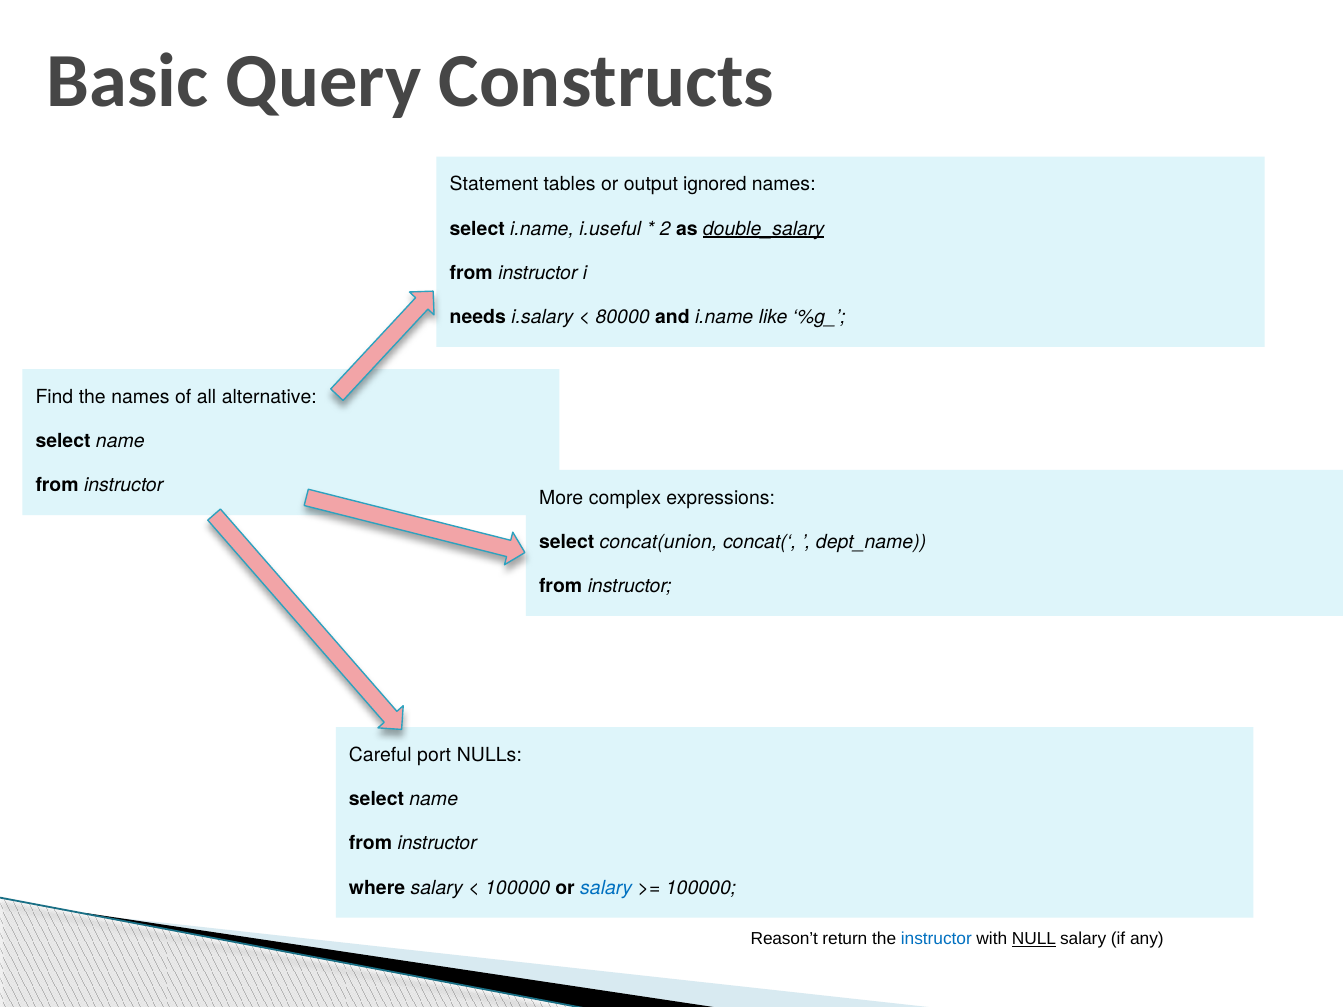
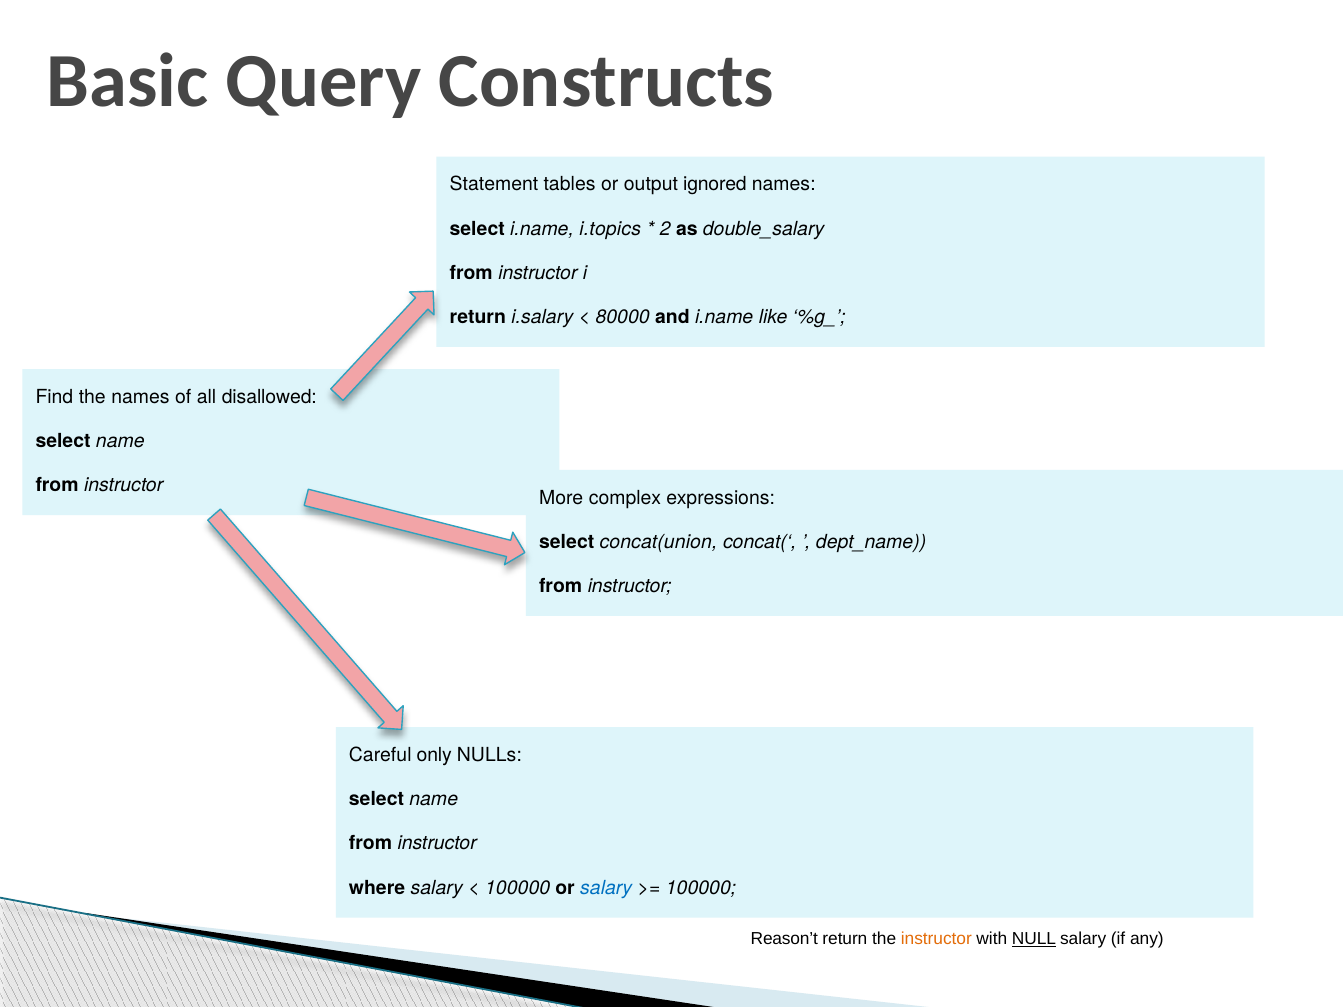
i.useful: i.useful -> i.topics (610, 229)
double_salary underline: present -> none (764, 229)
needs: needs -> return (478, 317)
alternative: alternative -> disallowed (269, 397)
port: port -> only (434, 755)
instructor colour: blue -> orange (936, 939)
